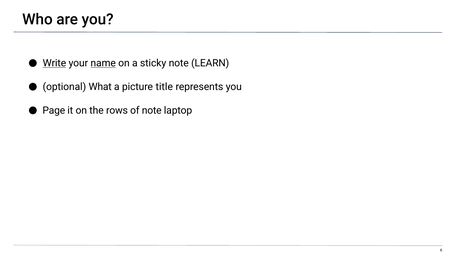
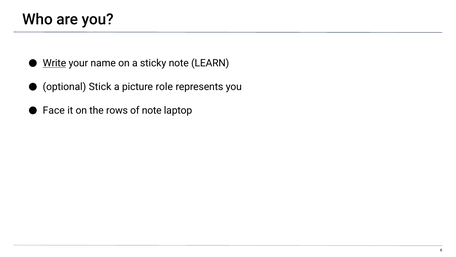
name underline: present -> none (103, 63)
What: What -> Stick (100, 87)
title: title -> role (164, 87)
Page: Page -> Face (54, 110)
